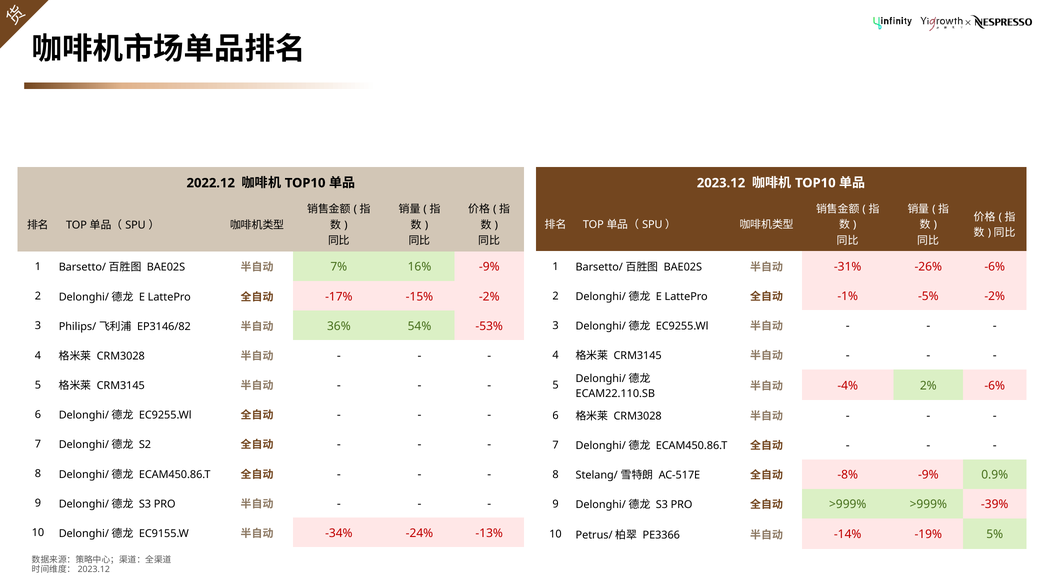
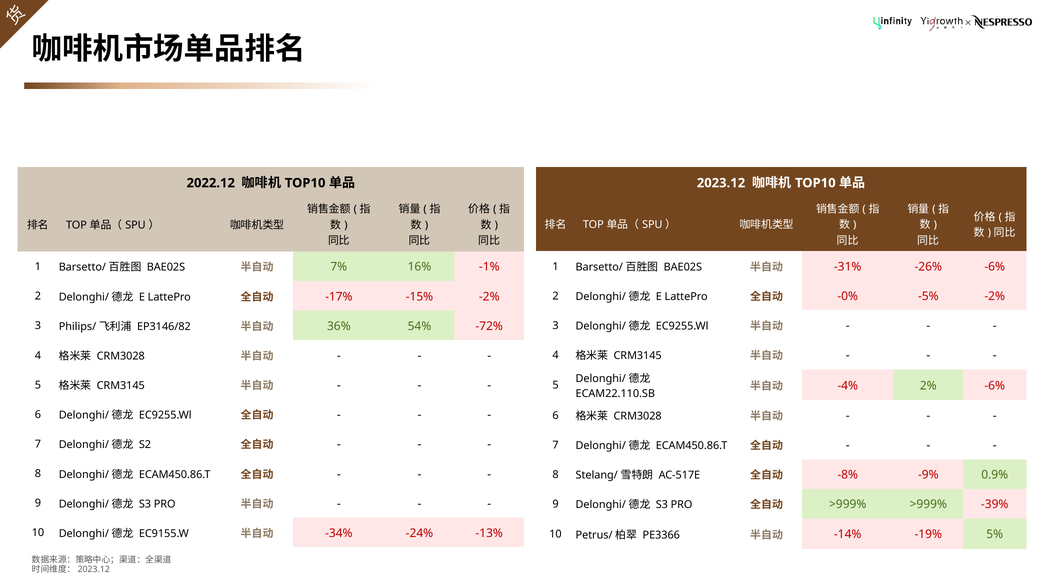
16% -9%: -9% -> -1% (489, 267)
-1%: -1% -> -0% (848, 297)
-53%: -53% -> -72% (489, 326)
